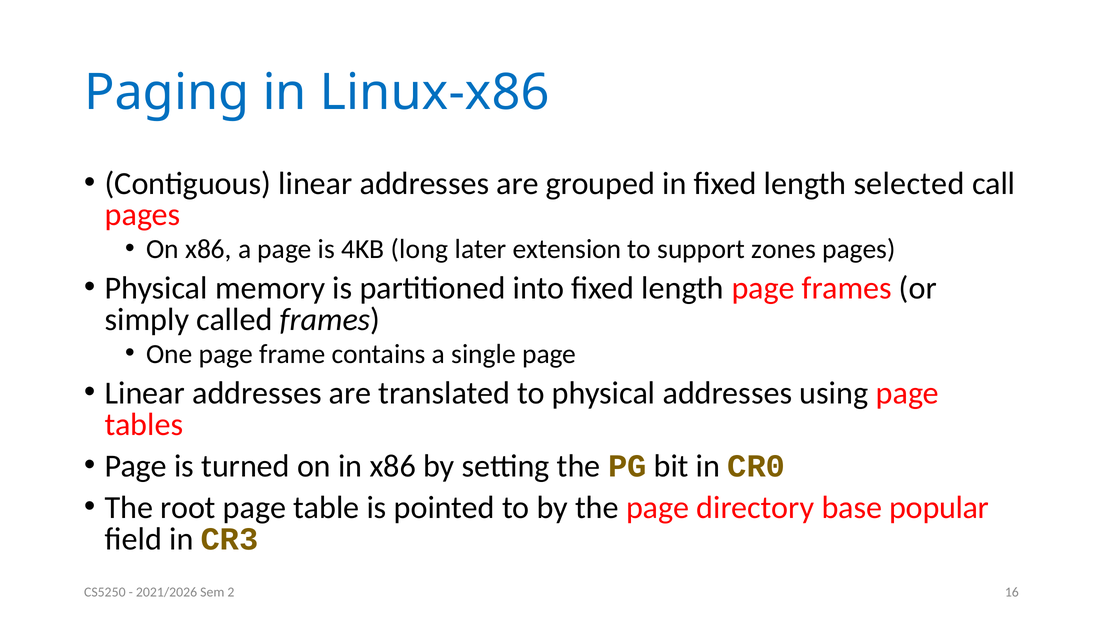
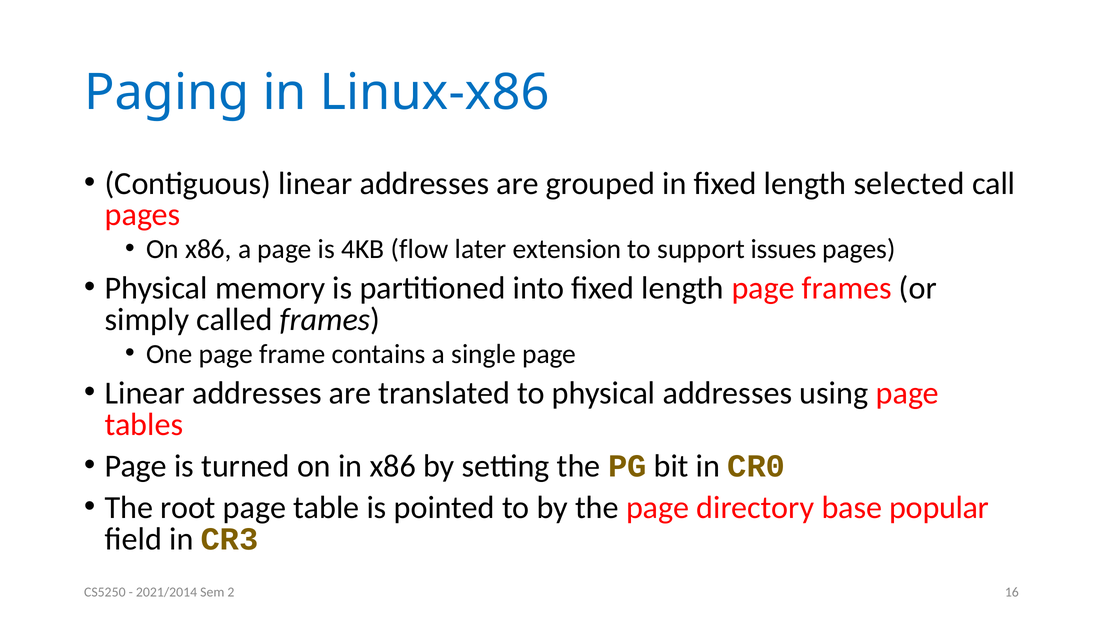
long: long -> flow (420, 249)
zones: zones -> issues (784, 249)
2021/2026: 2021/2026 -> 2021/2014 (167, 593)
